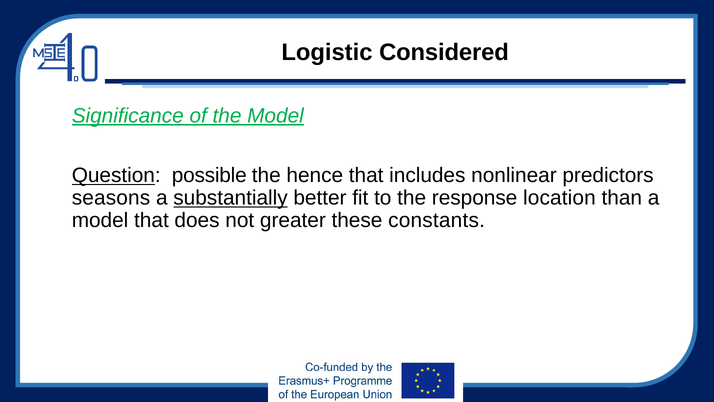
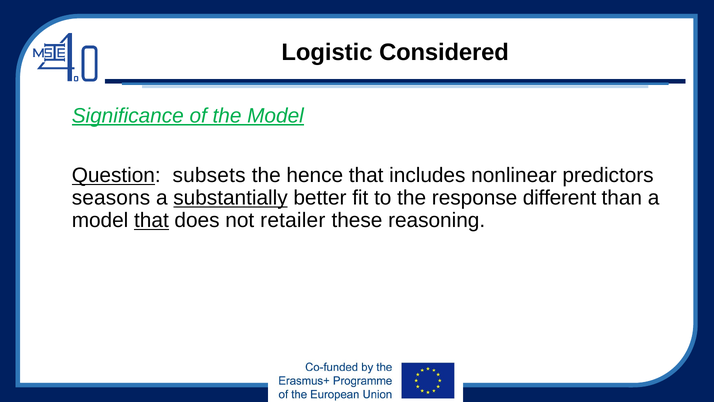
possible: possible -> subsets (209, 175)
location: location -> different (560, 198)
that underline: none -> present (151, 220)
greater: greater -> retailer (293, 220)
constants: constants -> reasoning (437, 220)
